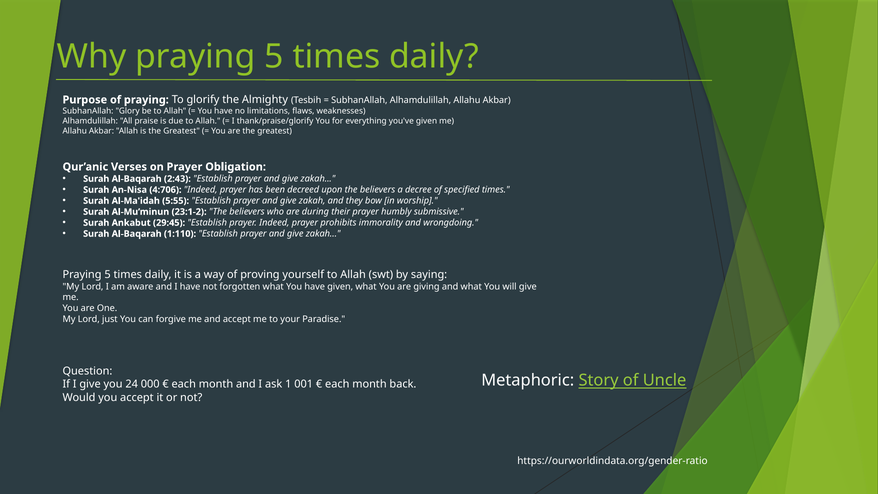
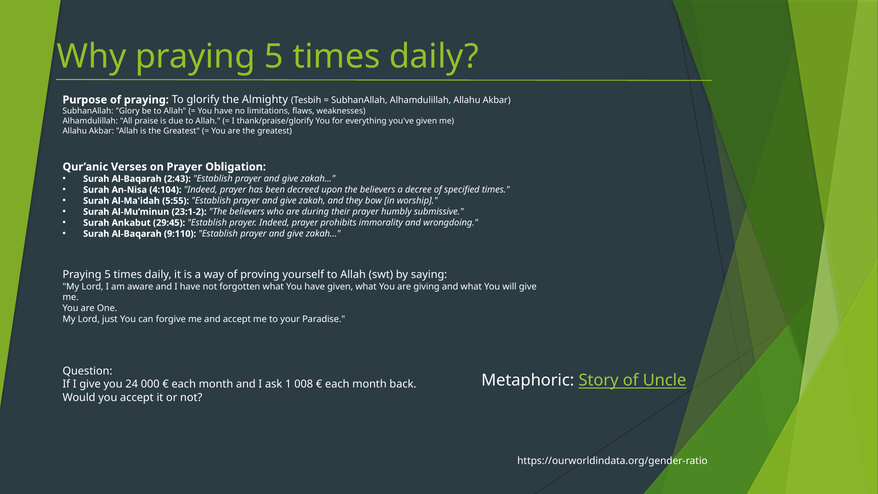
4:706: 4:706 -> 4:104 (165, 190)
1:110: 1:110 -> 9:110 (180, 234)
001: 001 -> 008 (304, 384)
